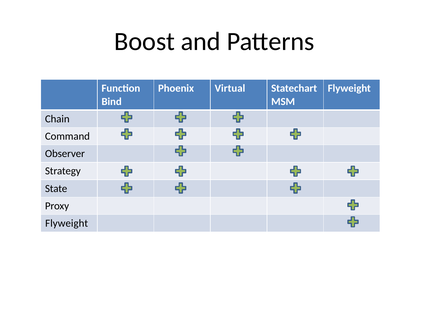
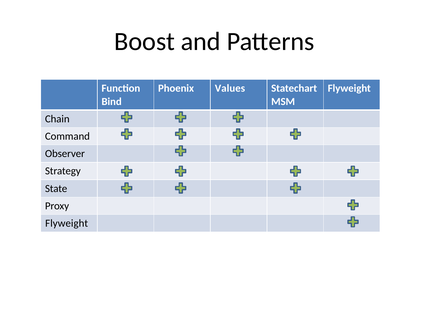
Virtual: Virtual -> Values (230, 88)
